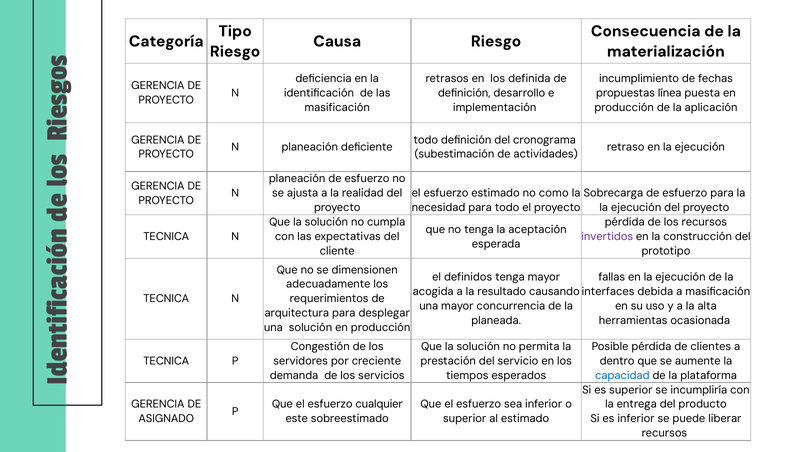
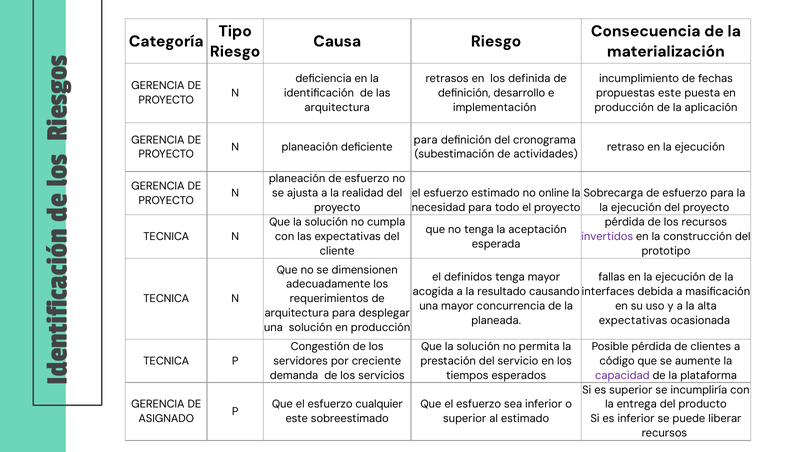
propuestas línea: línea -> este (670, 93)
masificación: masificación -> arquitectura (337, 107)
todo: todo -> para (426, 140)
como: como -> online (554, 193)
herramientas: herramientas -> expectativas (633, 320)
dentro: dentro -> código (617, 361)
capacidad colour: blue -> purple (622, 375)
